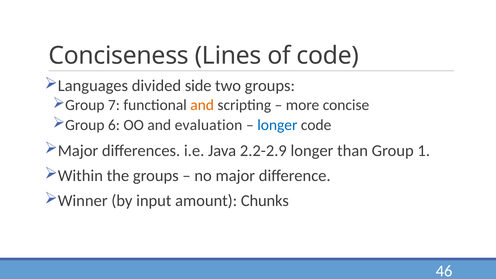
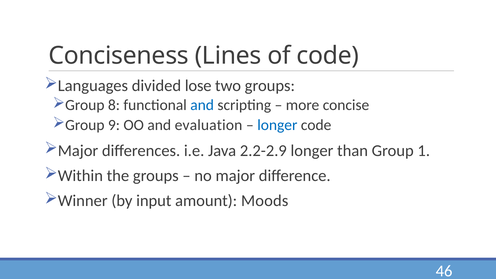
side: side -> lose (198, 86)
7: 7 -> 8 (114, 105)
and colour: orange -> blue (202, 105)
6: 6 -> 9 (114, 125)
Chunks: Chunks -> Moods (265, 201)
